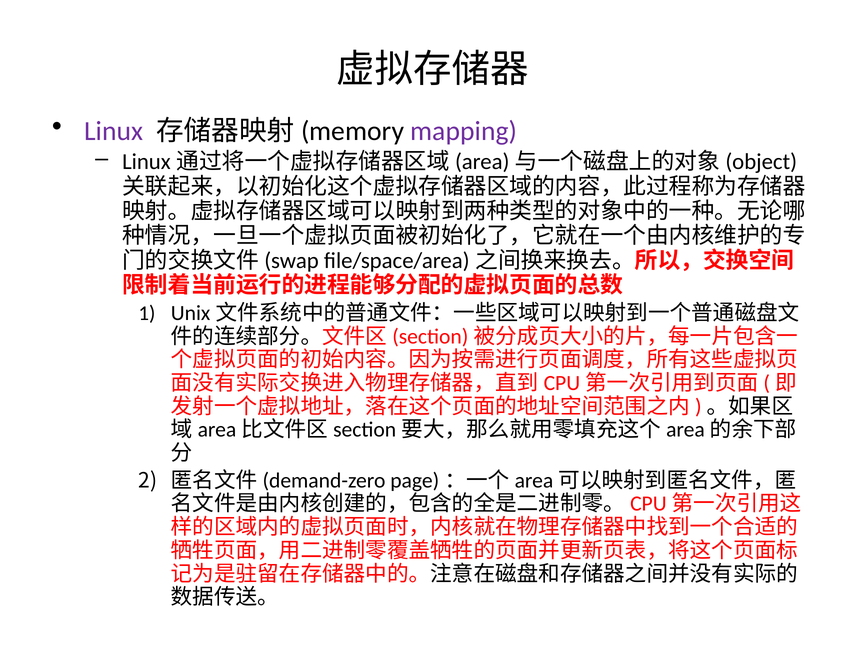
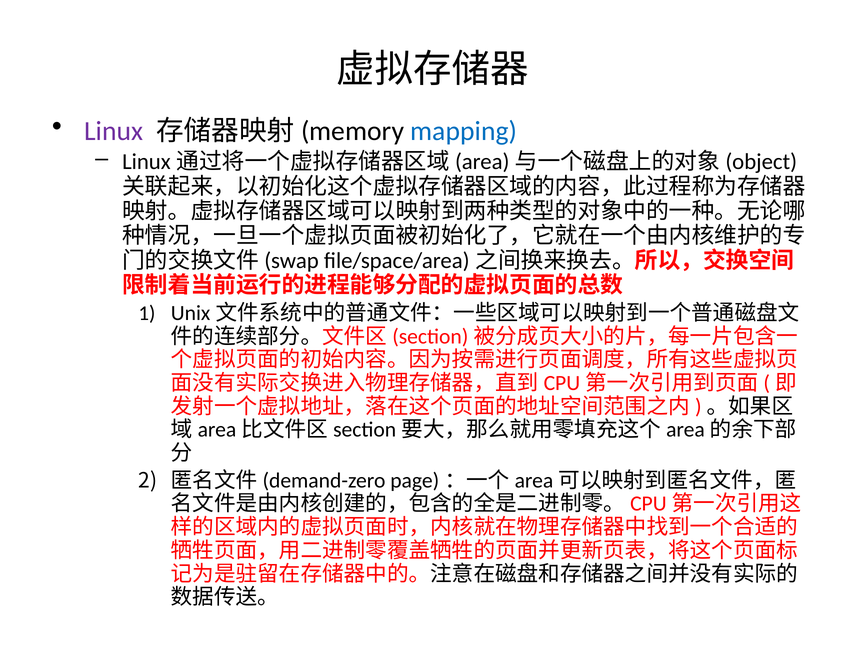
mapping colour: purple -> blue (464, 131)
